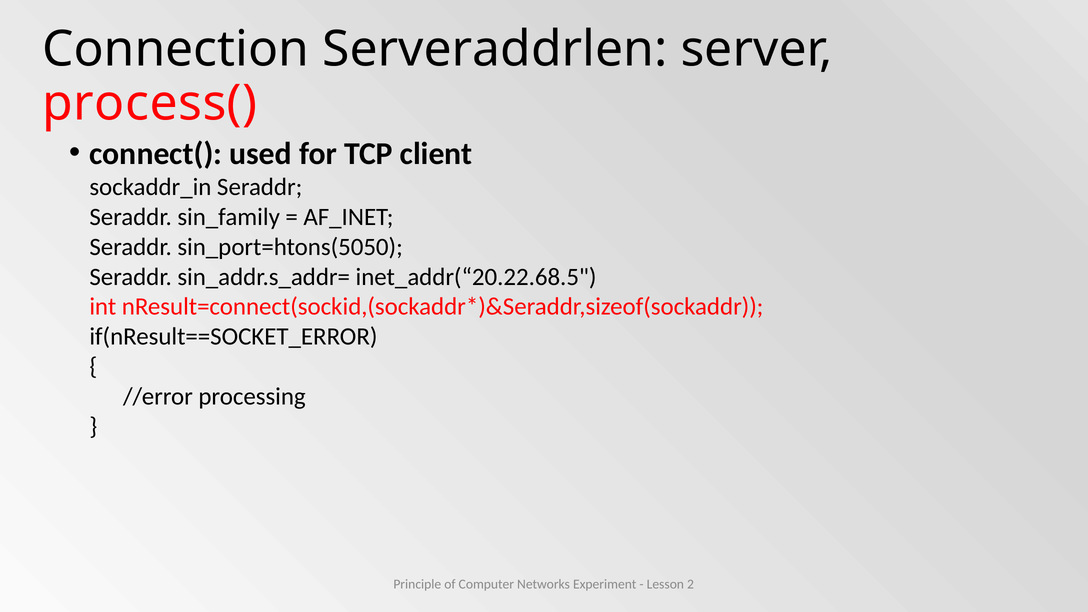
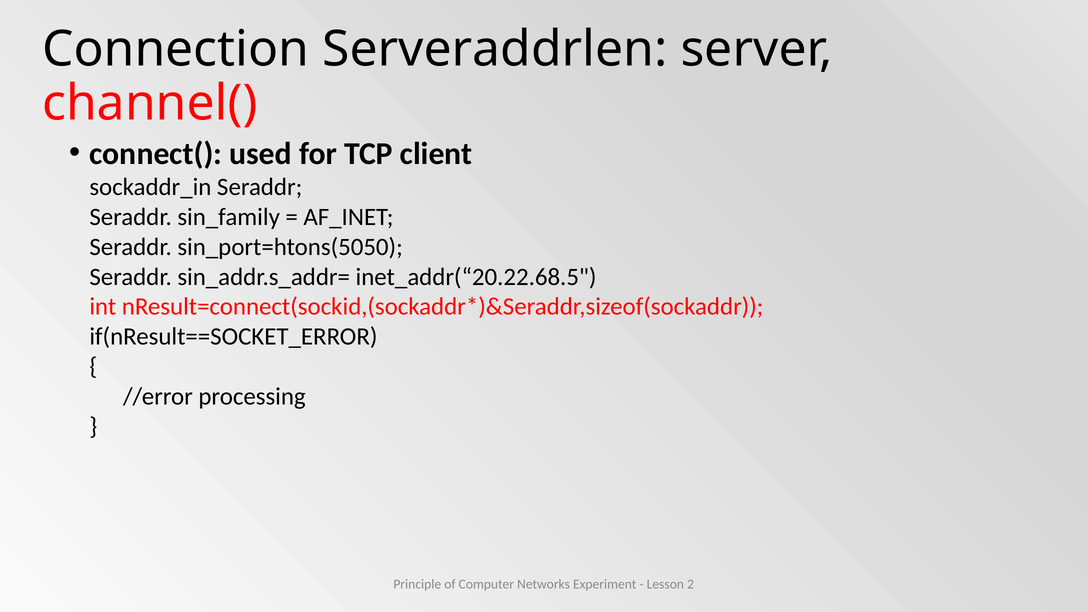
process(: process( -> channel( (150, 103)
